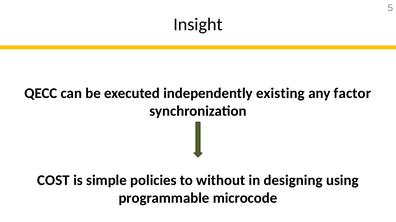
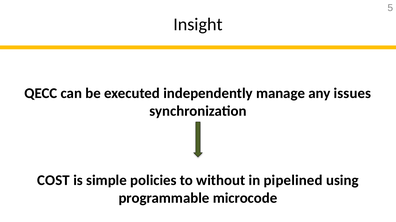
existing: existing -> manage (281, 94)
factor: factor -> issues (352, 94)
designing: designing -> pipelined (293, 181)
